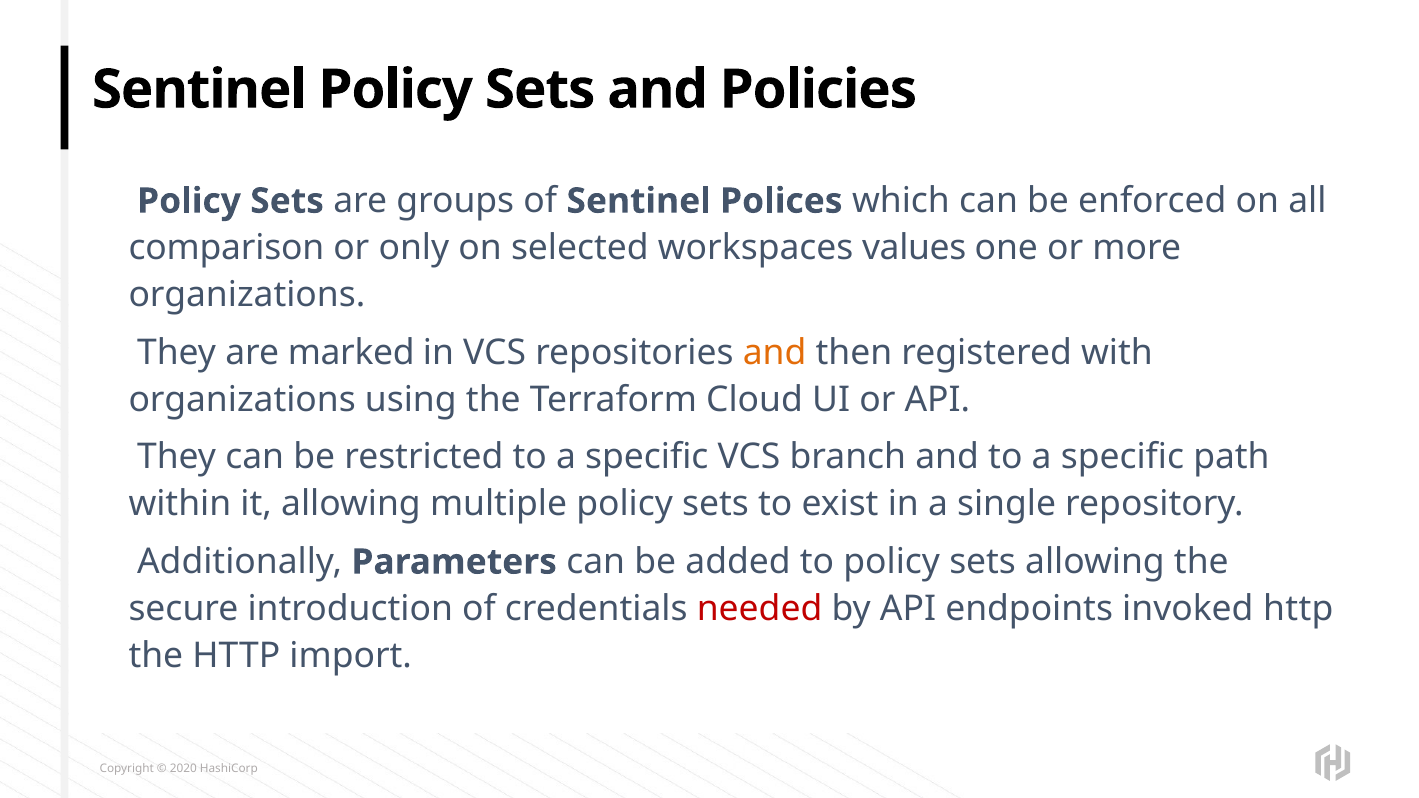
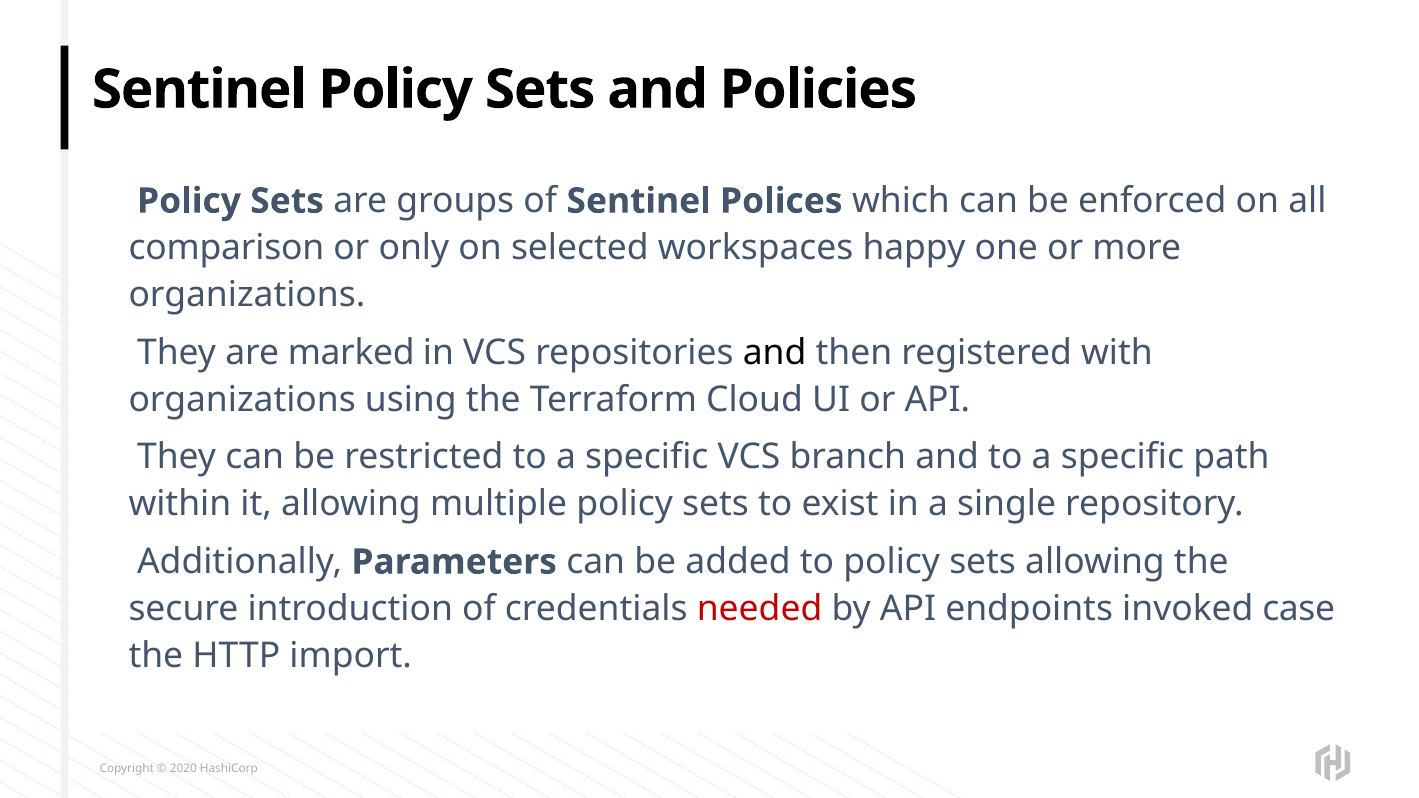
values: values -> happy (914, 248)
and colour: orange -> black (775, 353)
invoked http: http -> case (1299, 609)
